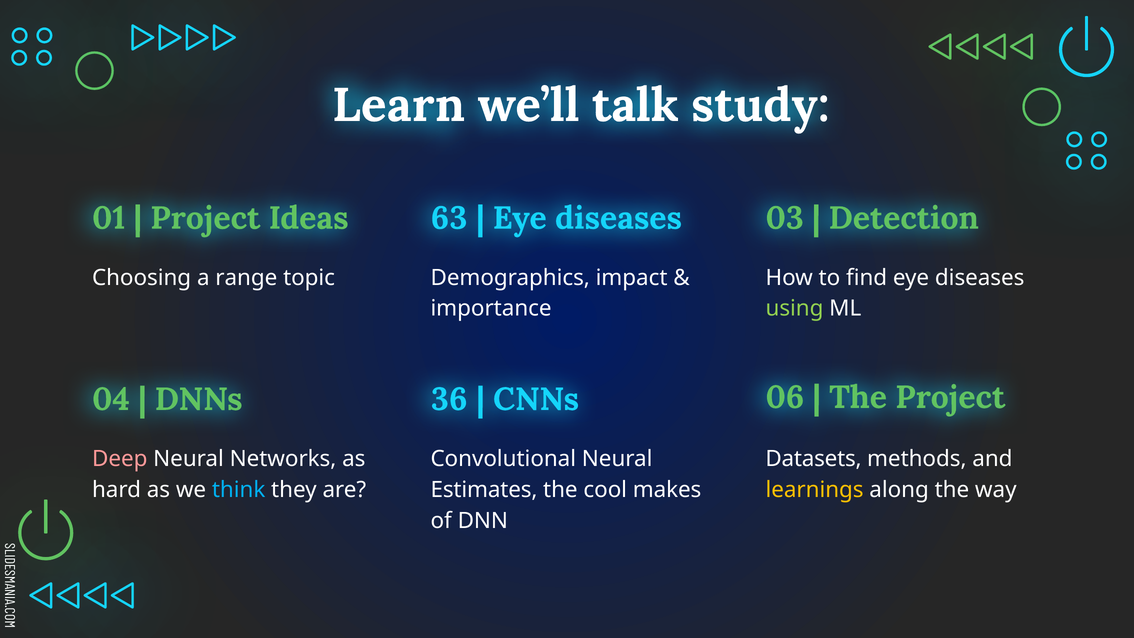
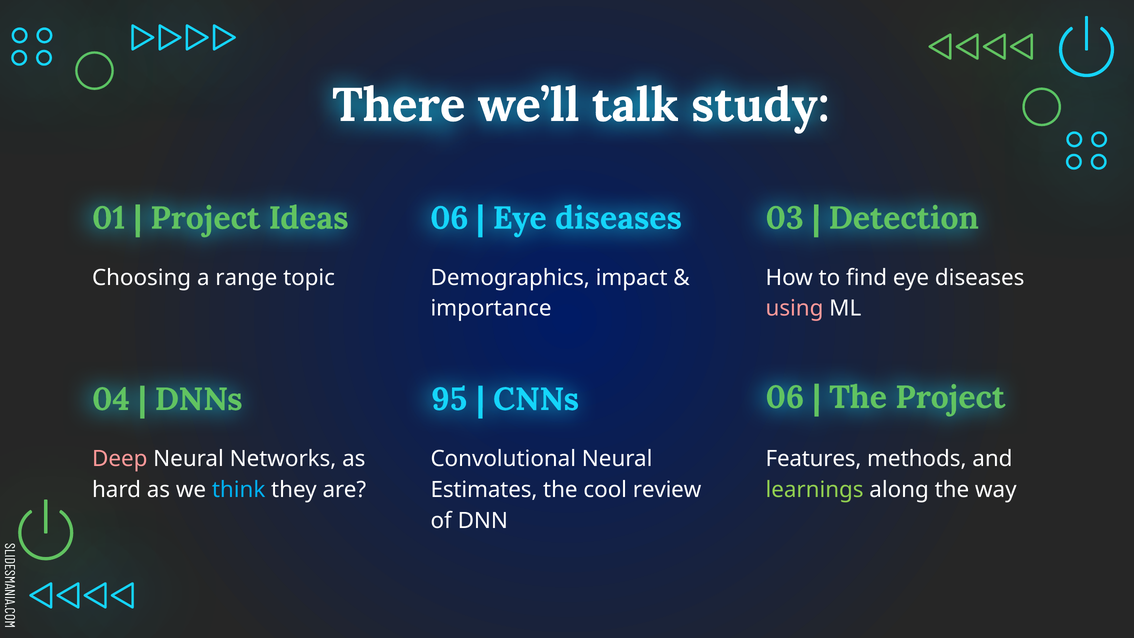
Learn: Learn -> There (399, 105)
Ideas 63: 63 -> 06 (449, 218)
using colour: light green -> pink (795, 309)
36: 36 -> 95 (449, 399)
Datasets: Datasets -> Features (813, 459)
makes: makes -> review (667, 490)
learnings colour: yellow -> light green (815, 490)
